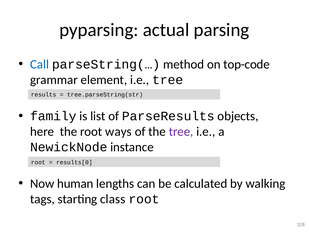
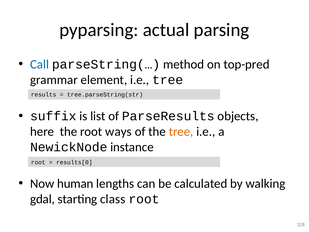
top-code: top-code -> top-pred (247, 64)
family: family -> suffix (53, 116)
tree colour: purple -> orange (181, 132)
tags: tags -> gdal (42, 199)
